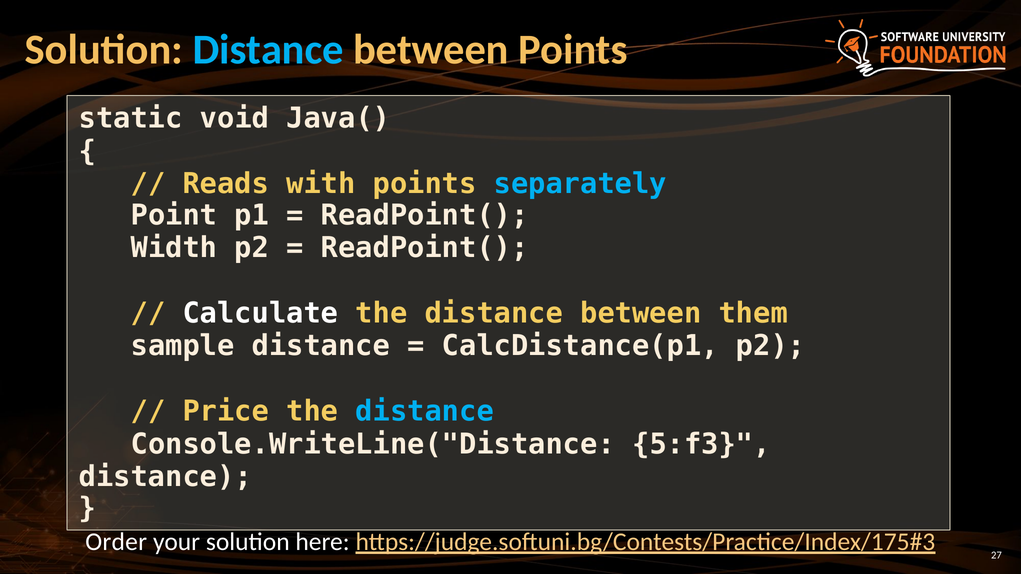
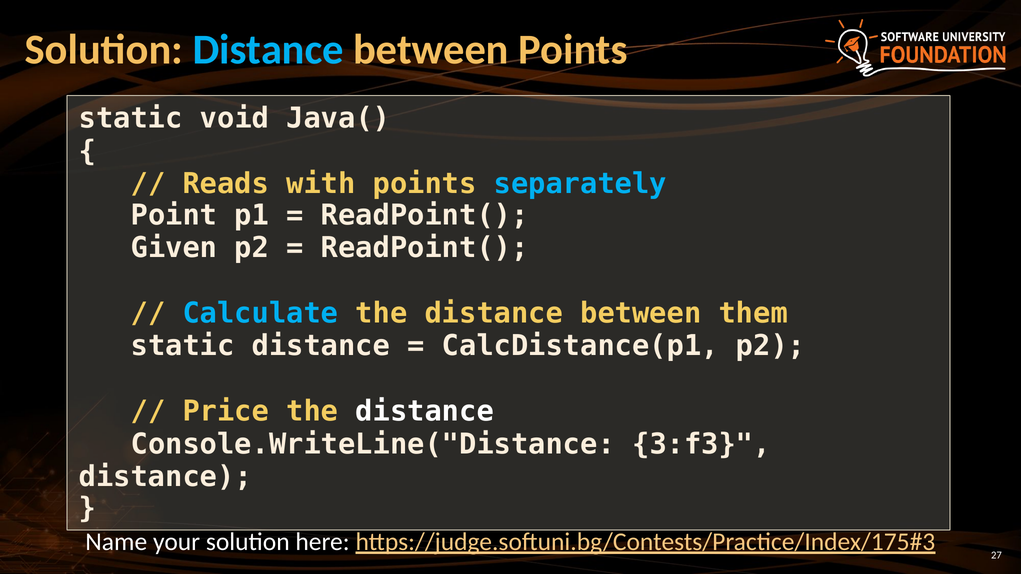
Width: Width -> Given (174, 248)
Calculate colour: white -> light blue (260, 313)
sample: sample -> static (183, 346)
distance colour: light blue -> white (425, 412)
5:f3: 5:f3 -> 3:f3 (701, 445)
Order: Order -> Name (116, 542)
